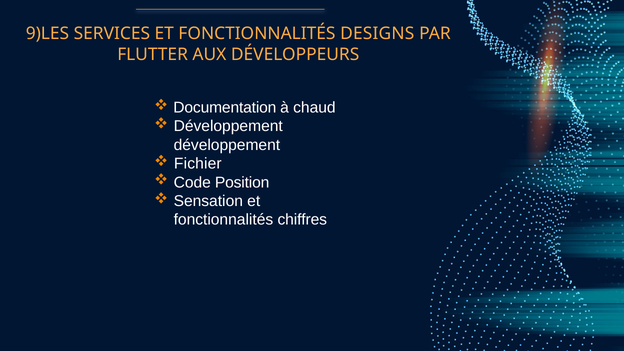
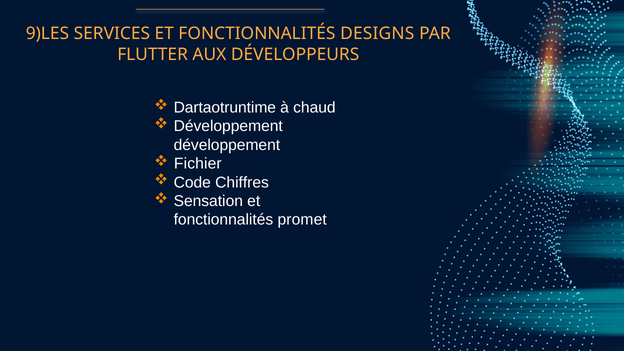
Documentation: Documentation -> Dartaotruntime (225, 107)
Position: Position -> Chiffres (242, 182)
chiffres: chiffres -> promet (302, 220)
